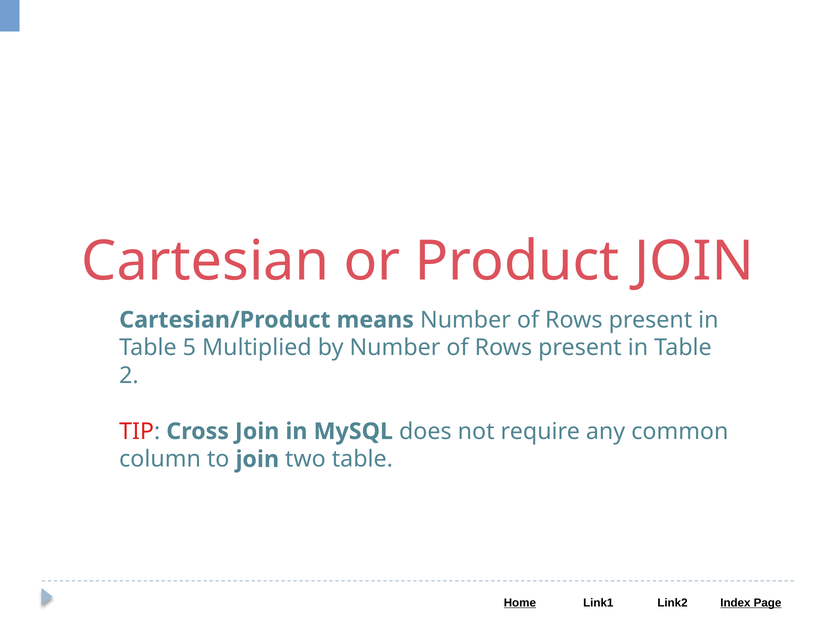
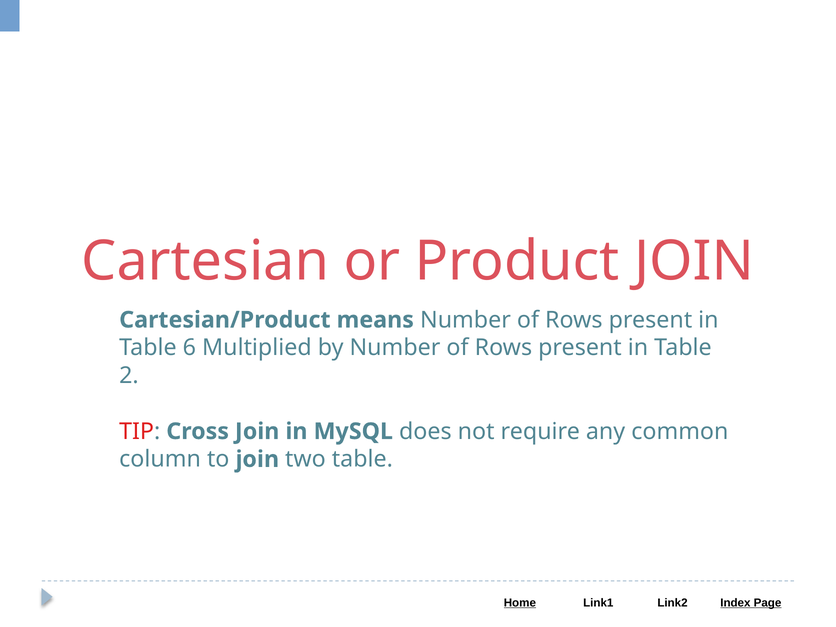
5: 5 -> 6 (189, 348)
